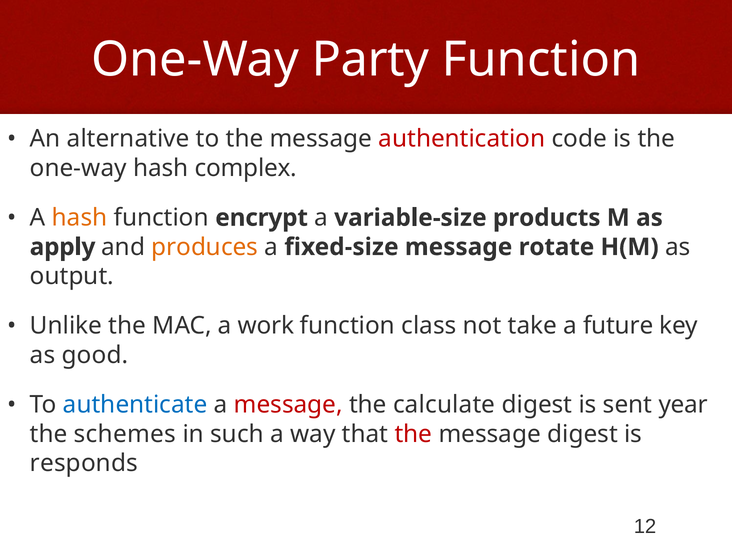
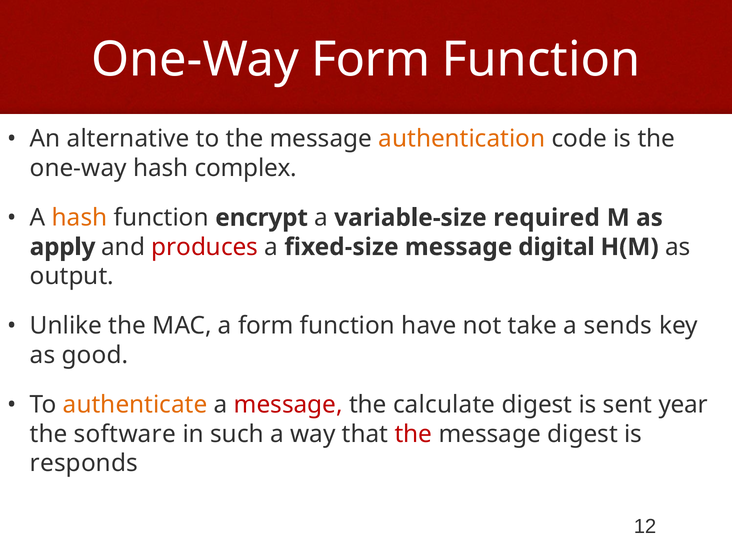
One-Way Party: Party -> Form (371, 60)
authentication colour: red -> orange (462, 139)
products: products -> required (547, 218)
produces colour: orange -> red (205, 247)
rotate: rotate -> digital (556, 247)
a work: work -> form (266, 326)
class: class -> have (429, 326)
future: future -> sends (618, 326)
authenticate colour: blue -> orange (135, 405)
schemes: schemes -> software (125, 434)
